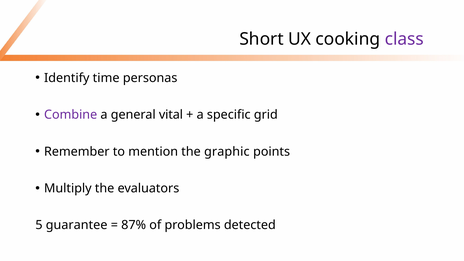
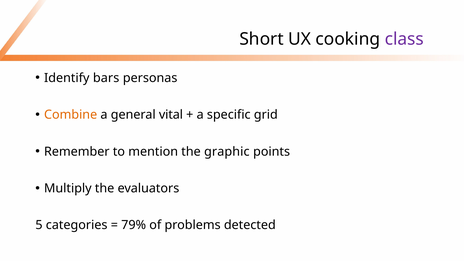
time: time -> bars (106, 78)
Combine colour: purple -> orange (71, 115)
guarantee: guarantee -> categories (77, 225)
87%: 87% -> 79% (134, 225)
